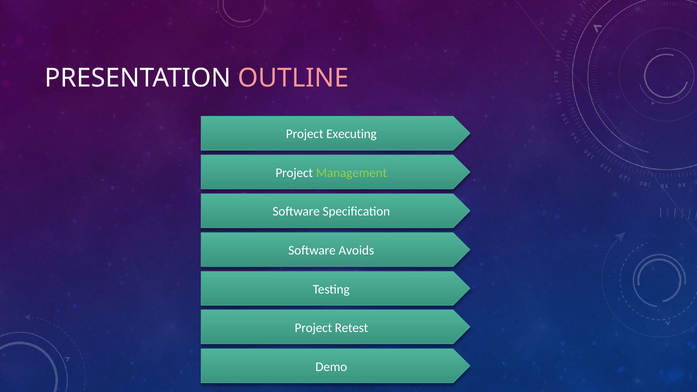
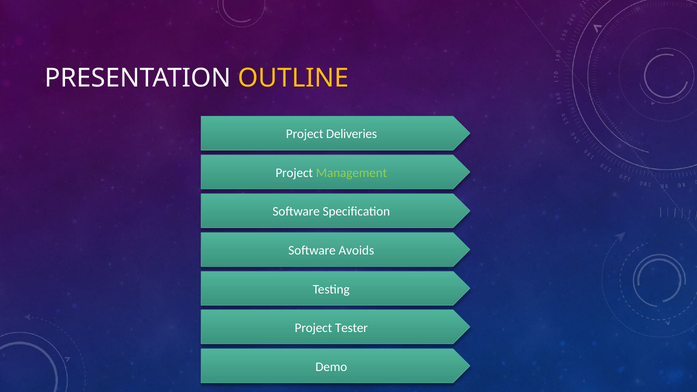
OUTLINE colour: pink -> yellow (293, 78)
Executing: Executing -> Deliveries (352, 134)
Retest: Retest -> Tester (351, 328)
